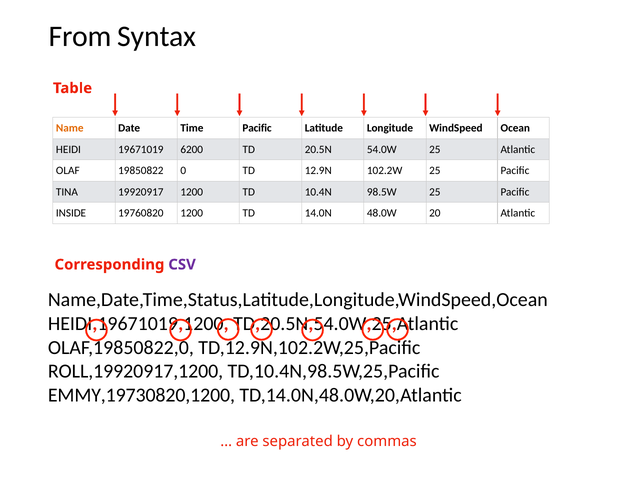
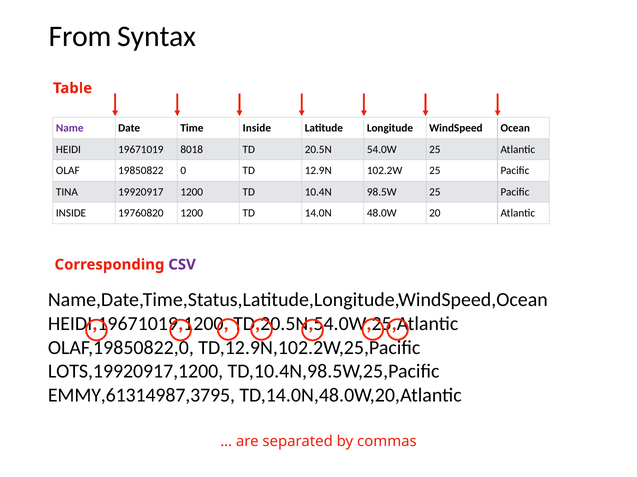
Name colour: orange -> purple (70, 128)
Time Pacific: Pacific -> Inside (257, 128)
6200: 6200 -> 8018 (192, 150)
ROLL,19920917,1200: ROLL,19920917,1200 -> LOTS,19920917,1200 (136, 372)
EMMY,19730820,1200: EMMY,19730820,1200 -> EMMY,61314987,3795 (141, 396)
